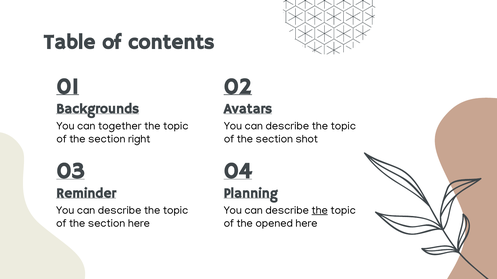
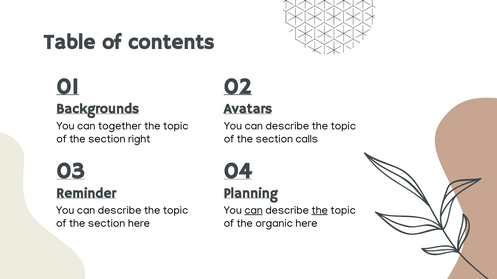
shot: shot -> calls (307, 139)
can underline: none -> present (254, 210)
opened: opened -> organic (274, 224)
